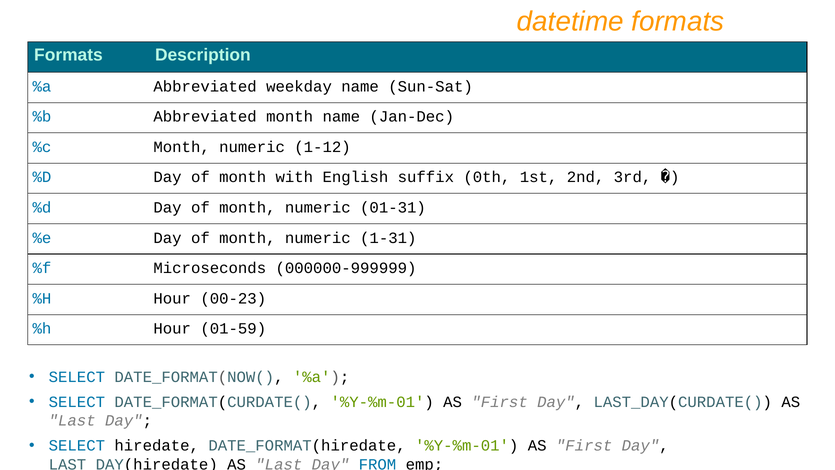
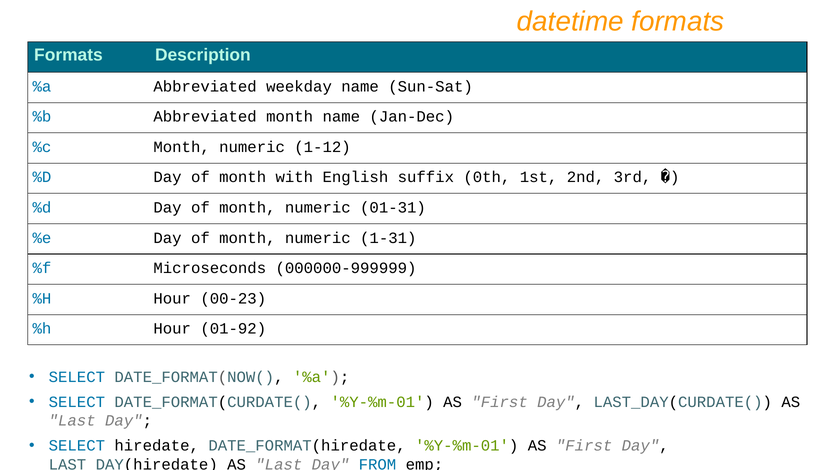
01-59: 01-59 -> 01-92 (233, 329)
